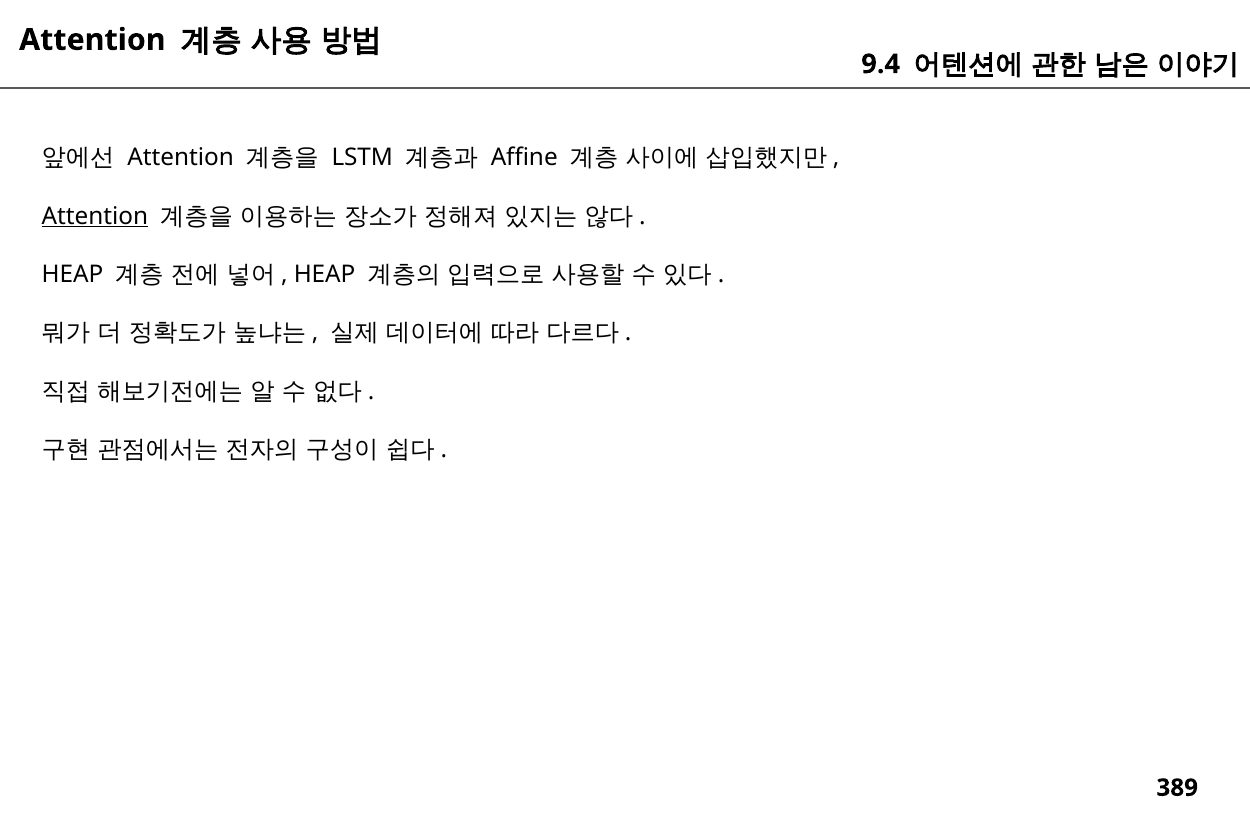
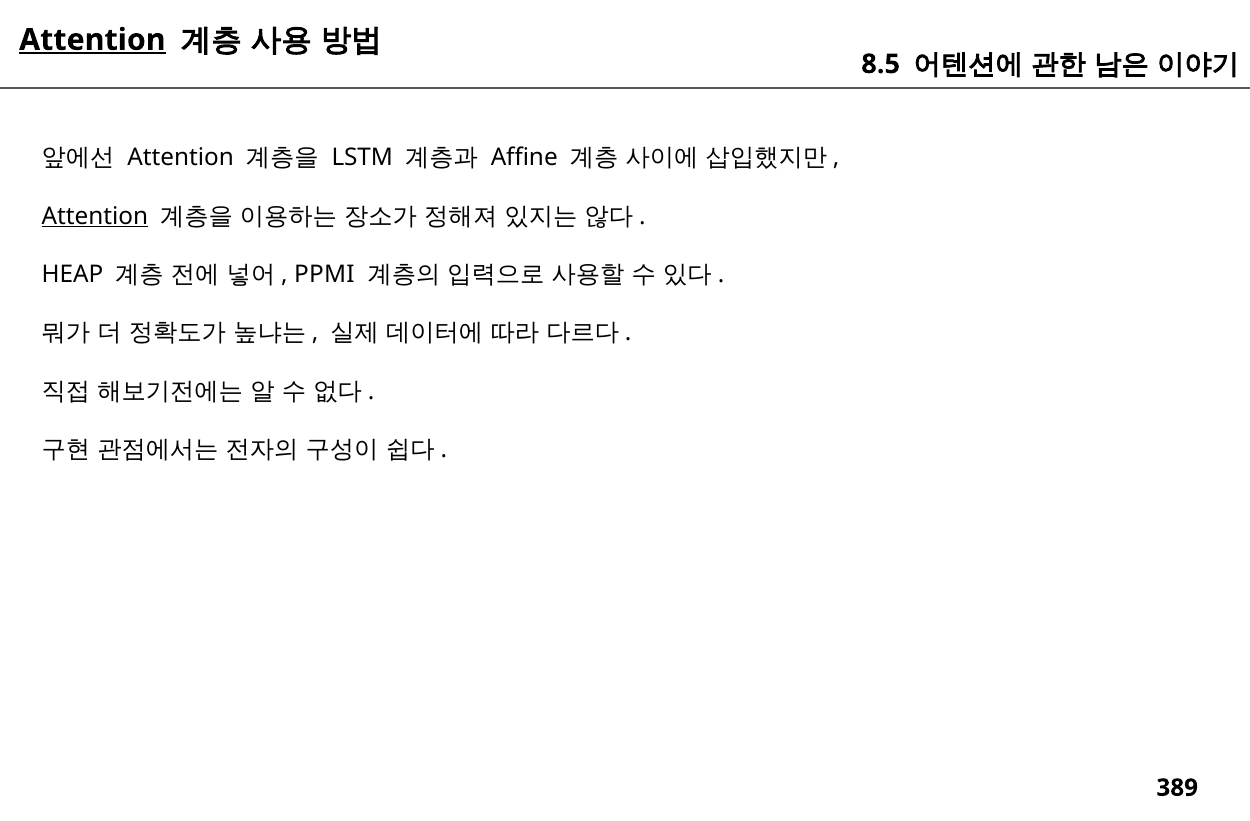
Attention underline: none -> present (92, 40)
9.4: 9.4 -> 8.5 (881, 64)
HEAP: HEAP -> PPMI (324, 274)
